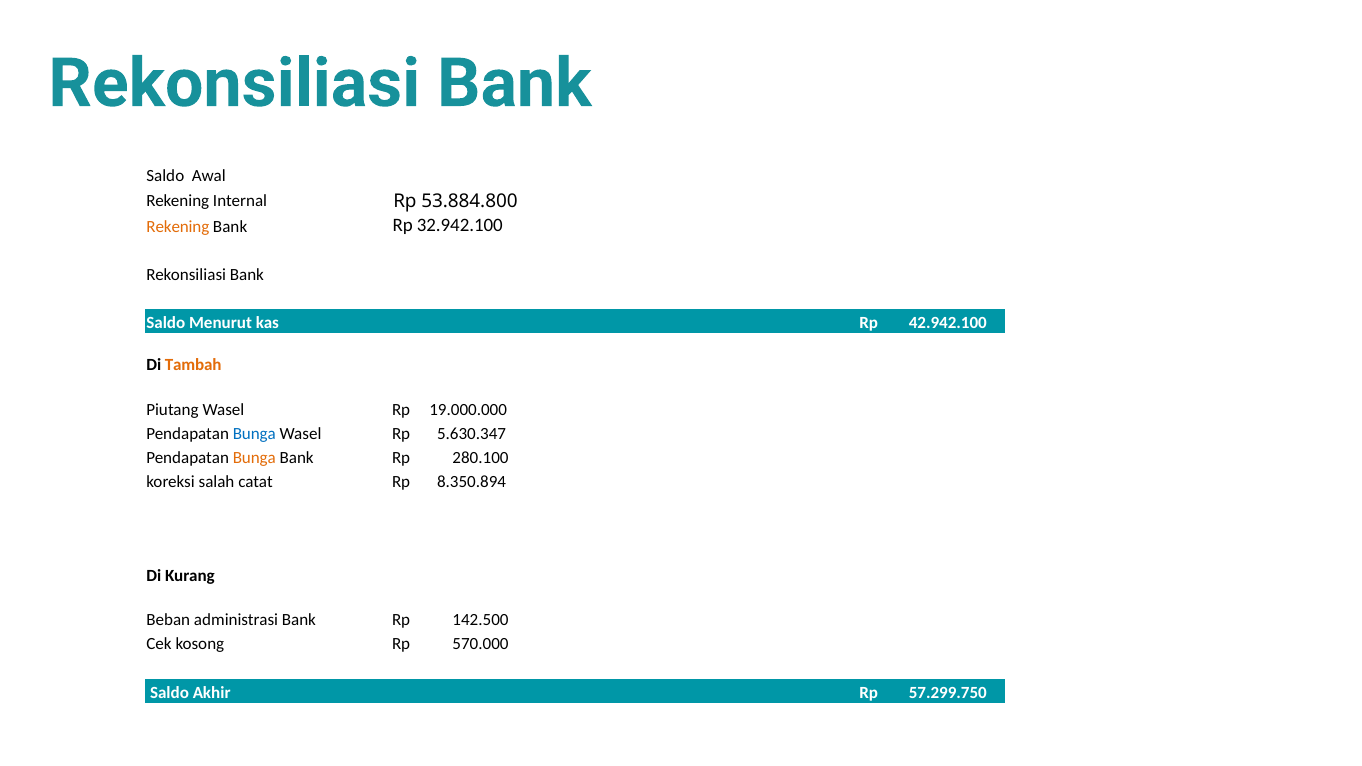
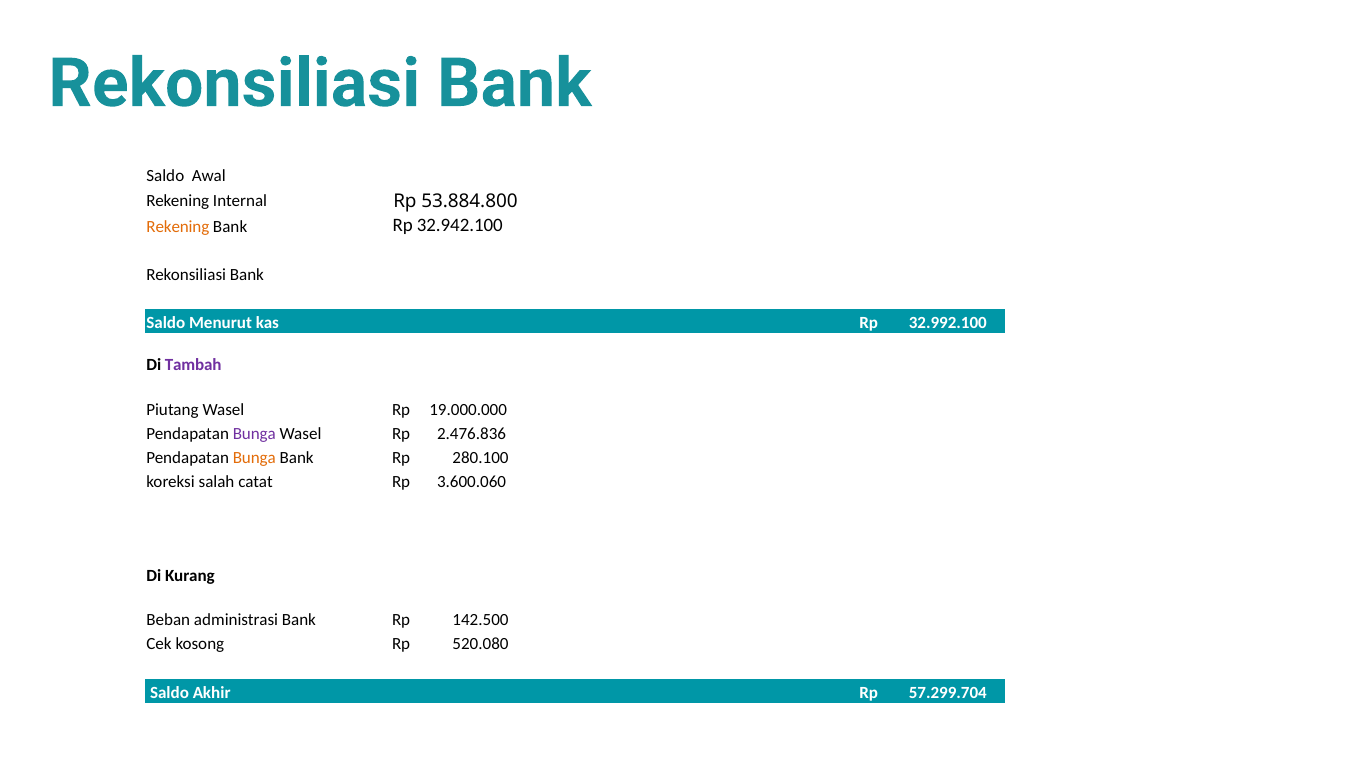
42.942.100: 42.942.100 -> 32.992.100 (948, 323)
Tambah colour: orange -> purple (193, 365)
Bunga colour: blue -> purple (254, 434)
5.630.347: 5.630.347 -> 2.476.836 (472, 434)
8.350.894: 8.350.894 -> 3.600.060 (472, 482)
570.000: 570.000 -> 520.080 (480, 644)
57.299.750: 57.299.750 -> 57.299.704 (948, 693)
